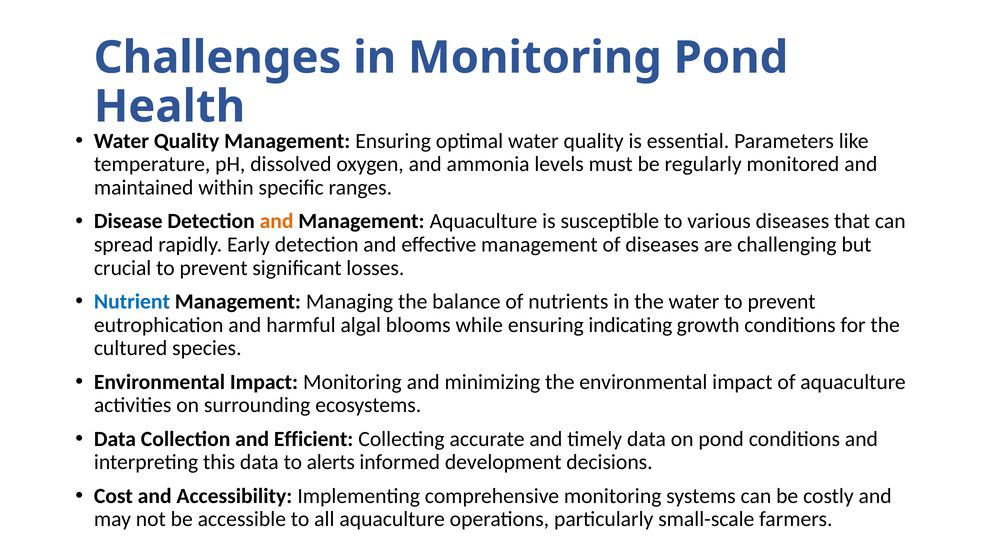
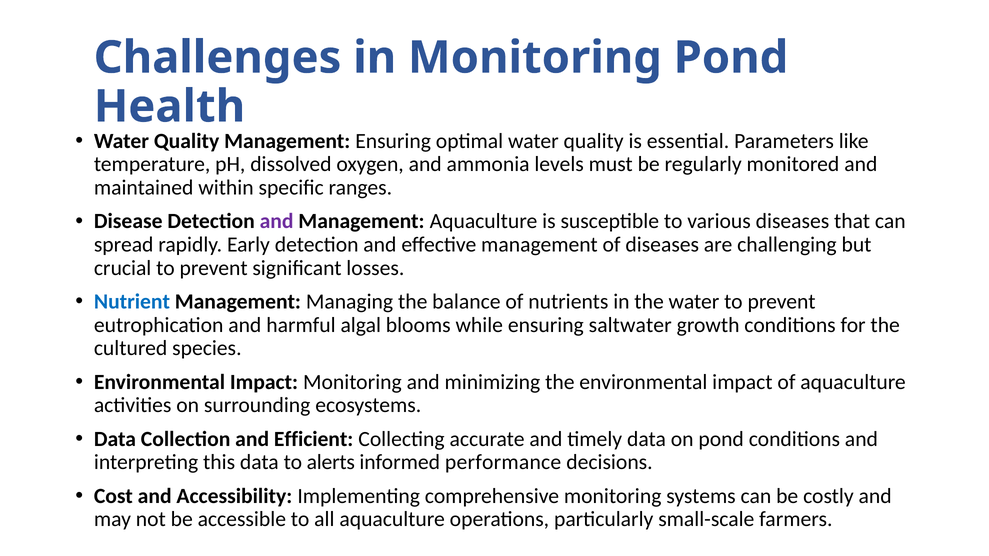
and colour: orange -> purple (277, 221)
indicating: indicating -> saltwater (630, 325)
development: development -> performance (503, 463)
